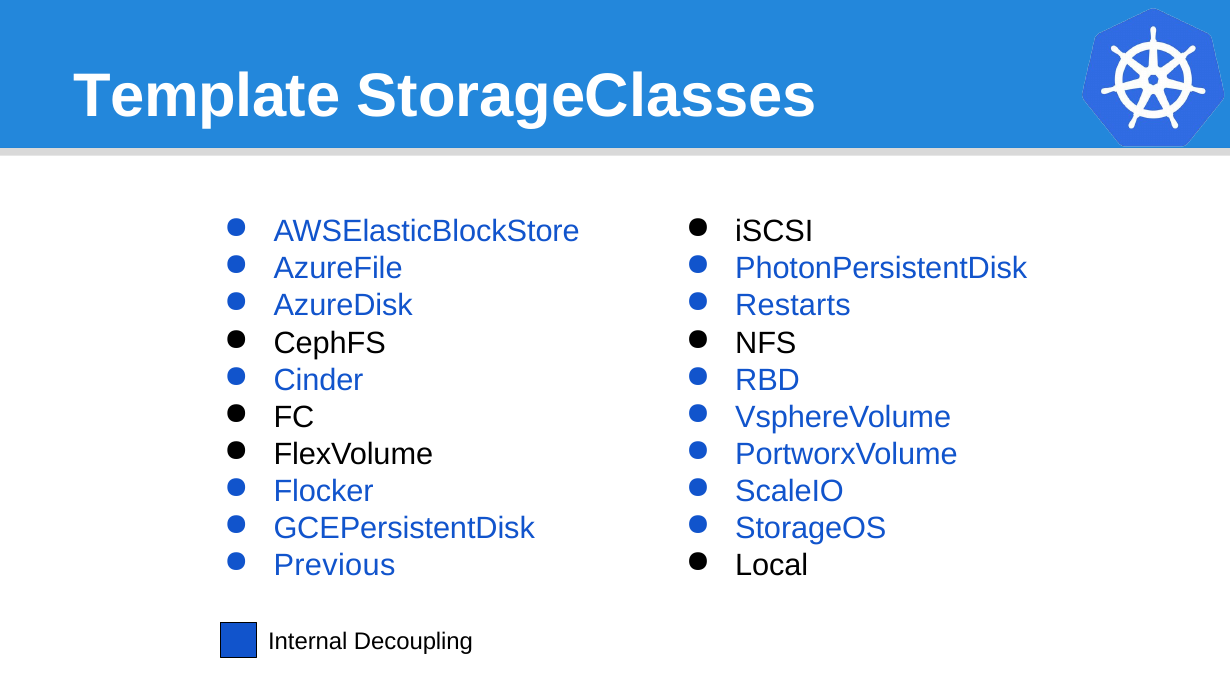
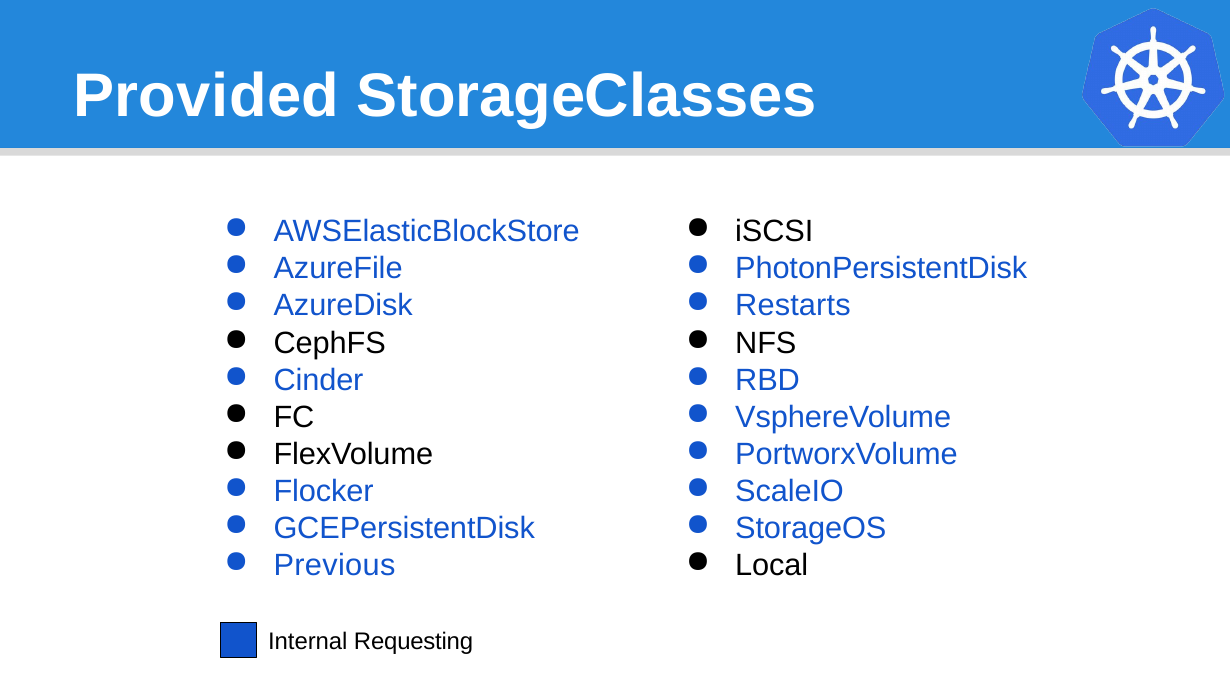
Template: Template -> Provided (206, 96)
Decoupling: Decoupling -> Requesting (414, 642)
